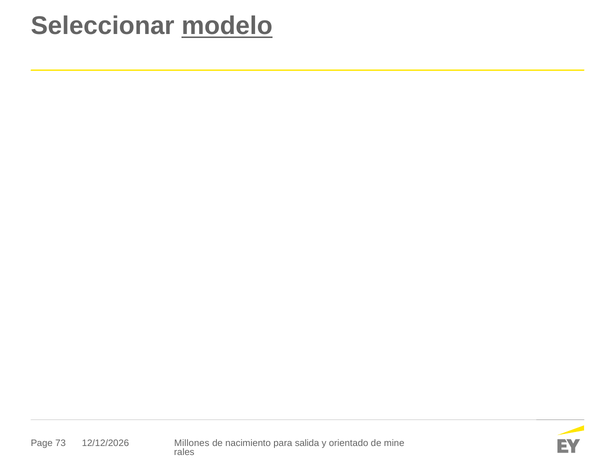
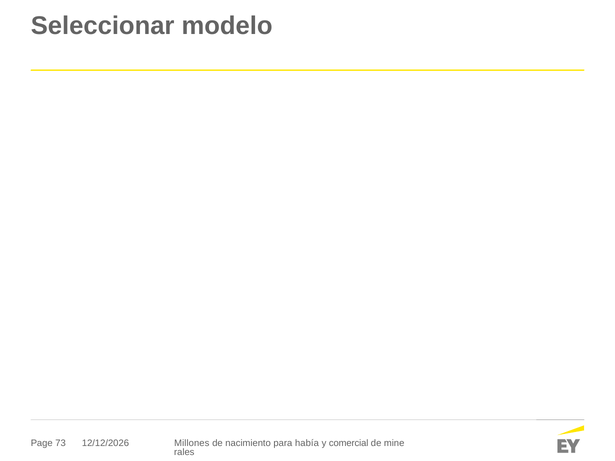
modelo underline: present -> none (227, 26)
salida: salida -> había (307, 443)
orientado: orientado -> comercial (349, 443)
